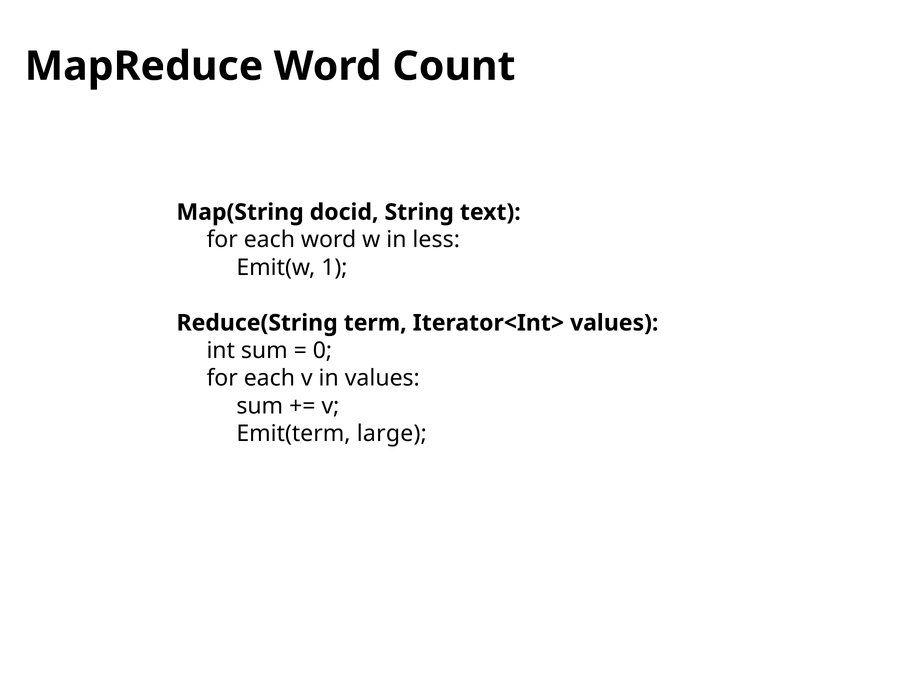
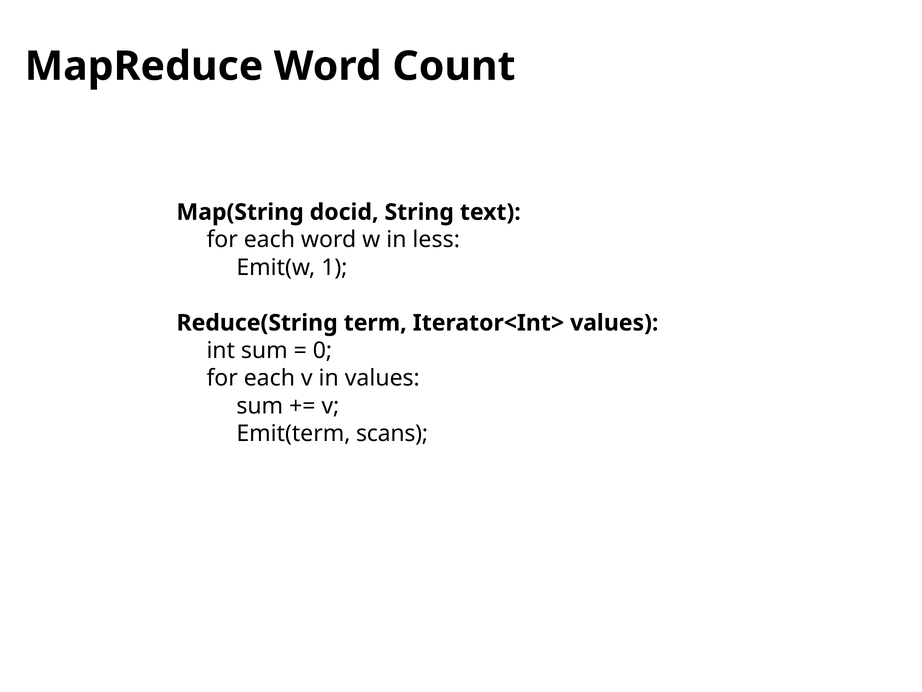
large: large -> scans (392, 433)
